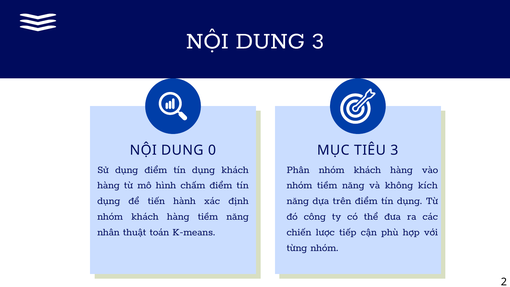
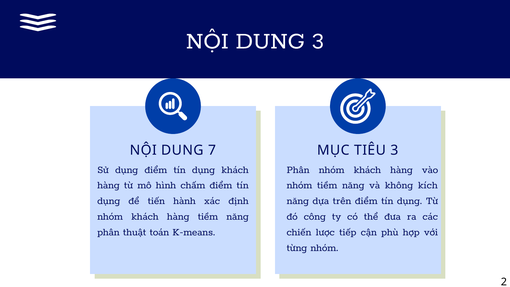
DUNG 0: 0 -> 7 (212, 150)
nhân: nhân -> phân (108, 232)
